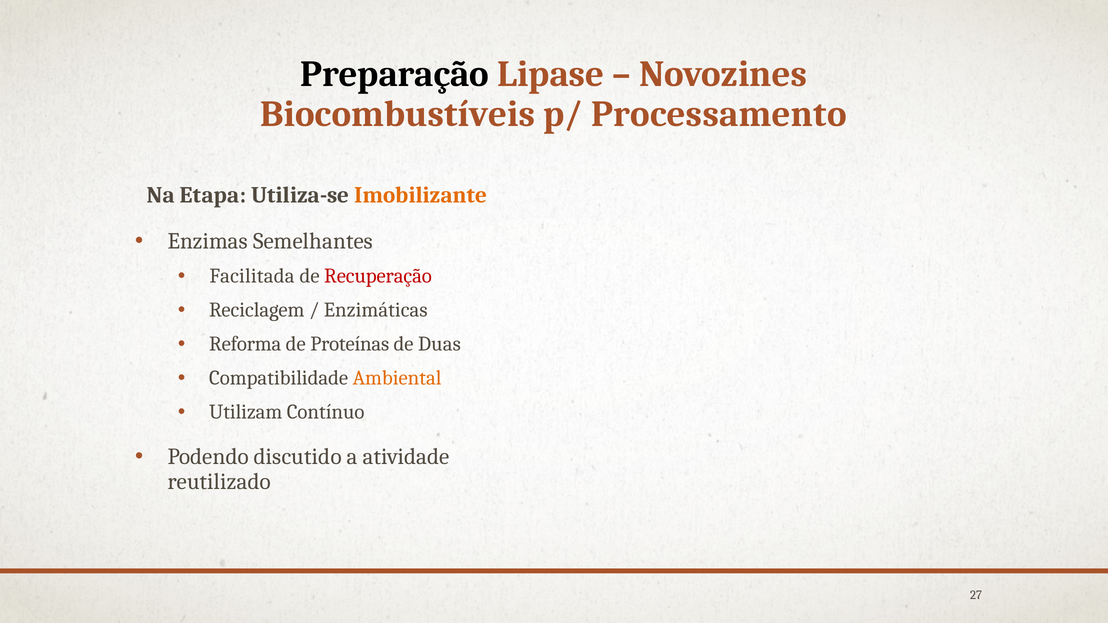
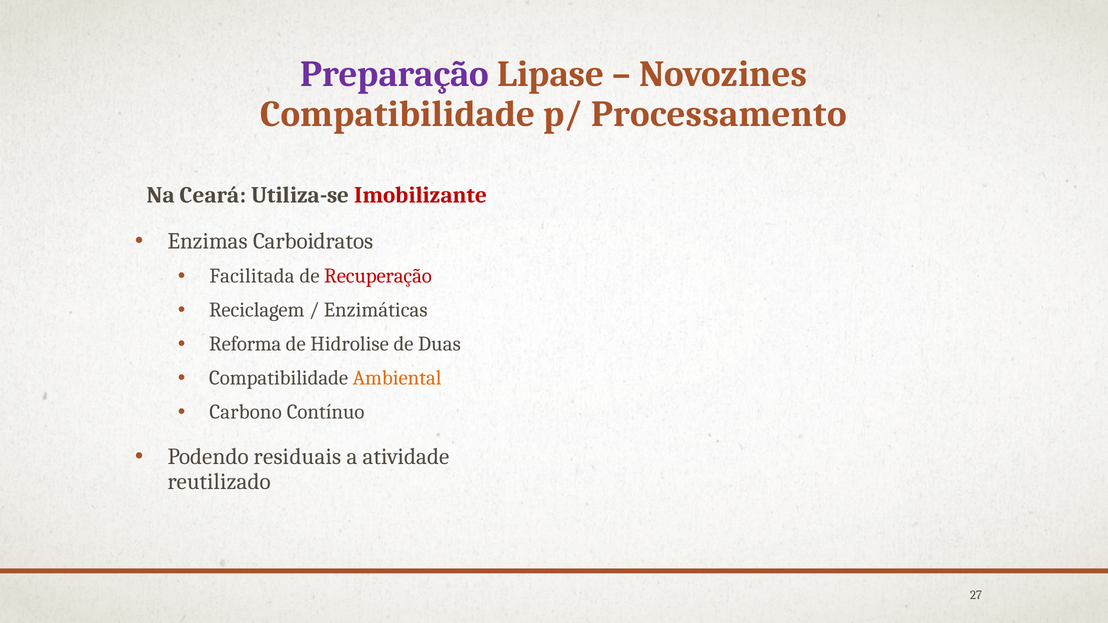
Preparação colour: black -> purple (395, 74)
Biocombustíveis: Biocombustíveis -> Compatibilidade (398, 114)
Etapa: Etapa -> Ceará (213, 195)
Imobilizante colour: orange -> red (421, 195)
Semelhantes: Semelhantes -> Carboidratos (313, 241)
Proteínas: Proteínas -> Hidrolise (350, 344)
Utilizam: Utilizam -> Carbono (246, 412)
discutido: discutido -> residuais (298, 457)
